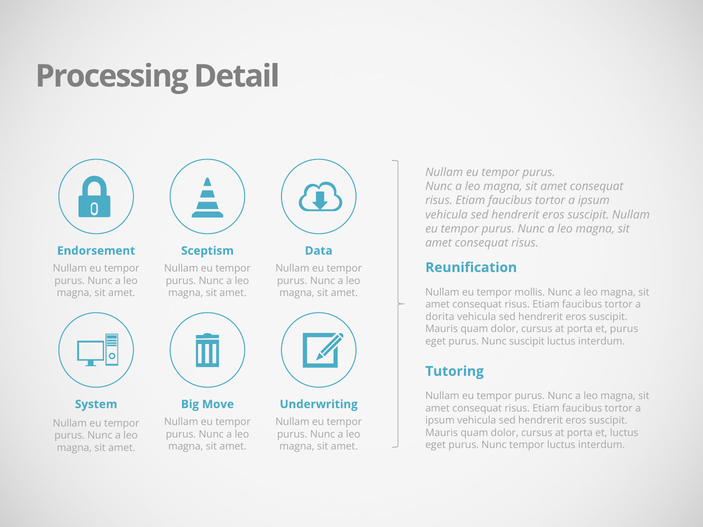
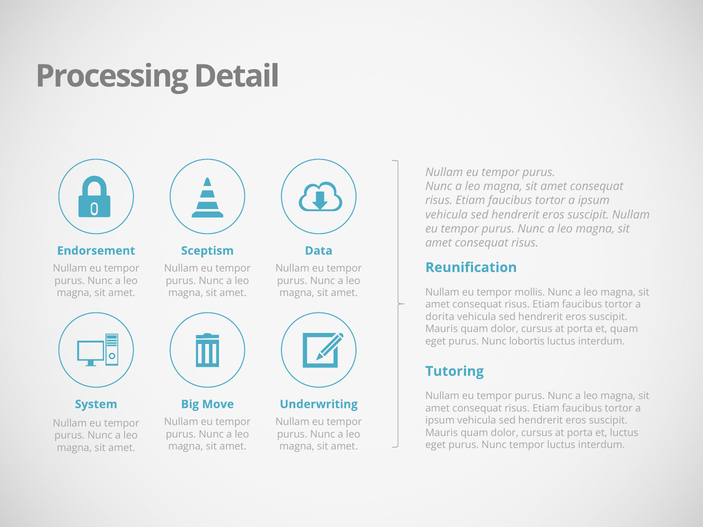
et purus: purus -> quam (624, 329)
Nunc suscipit: suscipit -> lobortis (527, 341)
